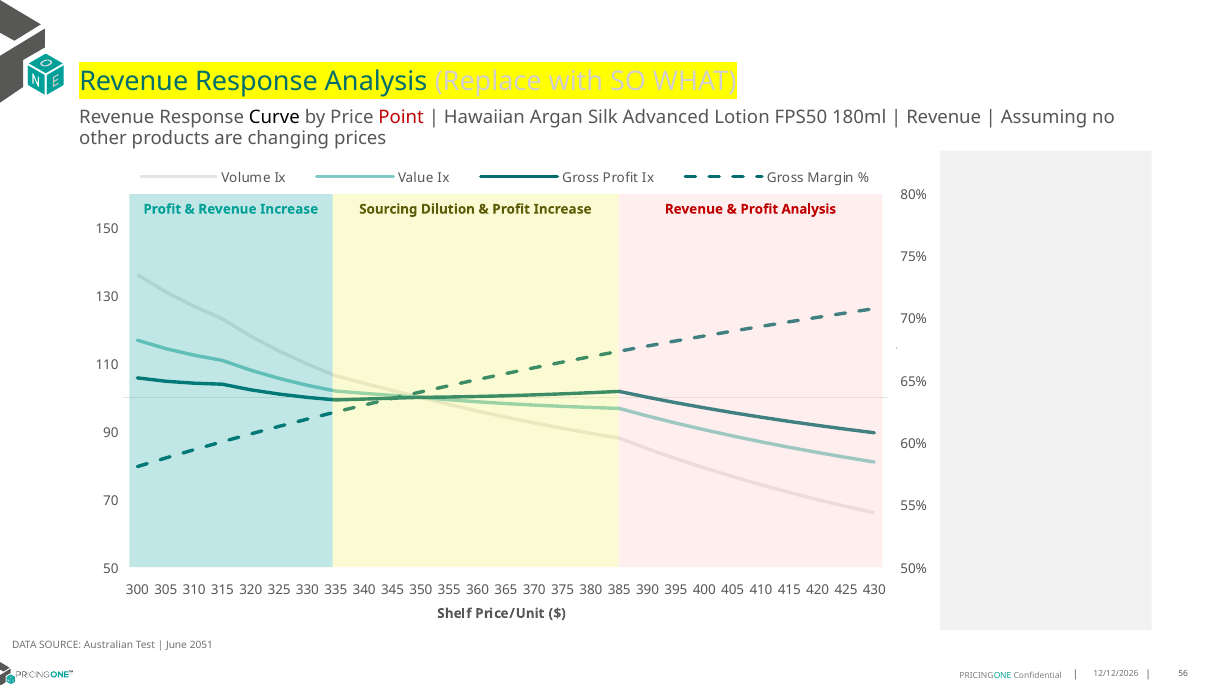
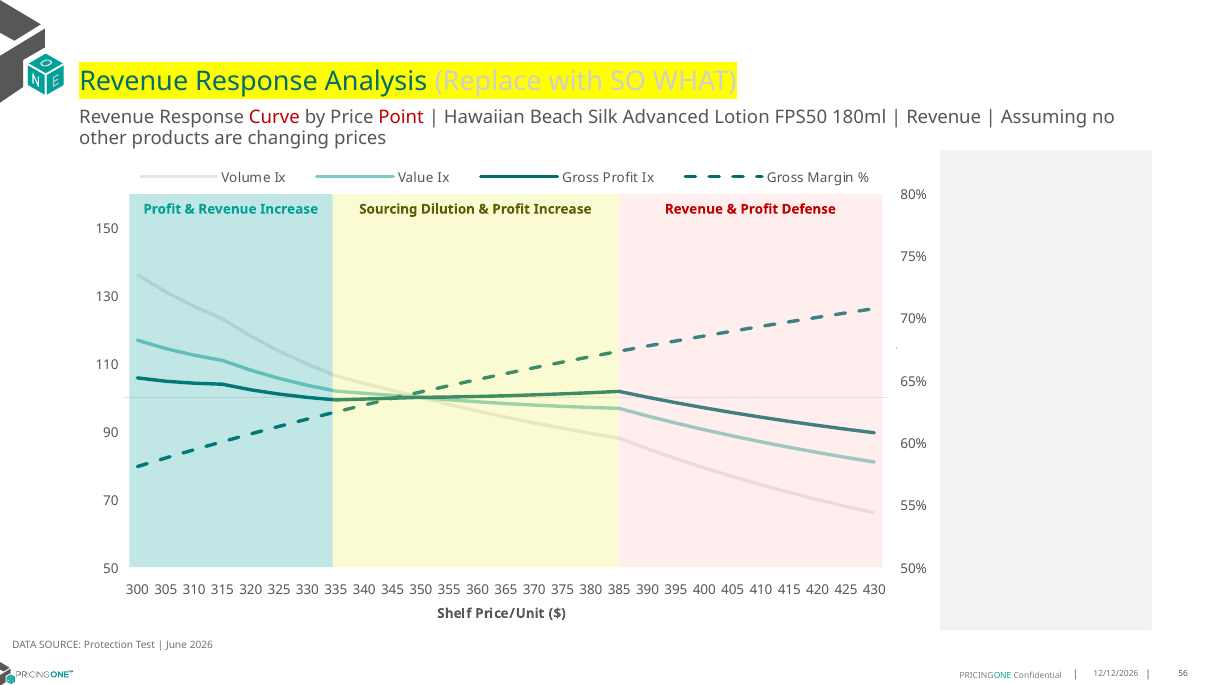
Curve colour: black -> red (274, 118)
Argan: Argan -> Beach (556, 118)
Profit Analysis: Analysis -> Defense (809, 209)
Australian: Australian -> Protection (109, 645)
2051: 2051 -> 2026 (201, 645)
